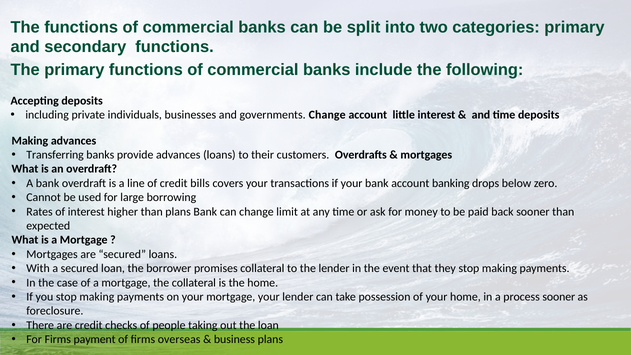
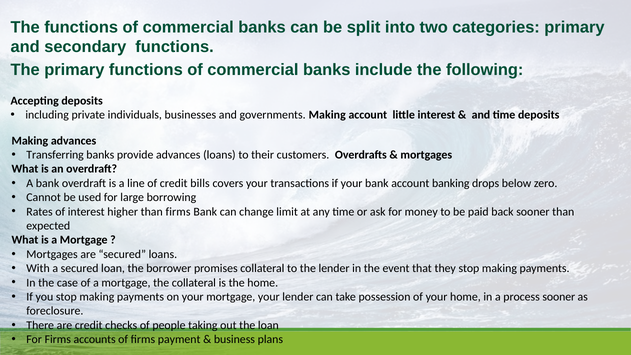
governments Change: Change -> Making (327, 115)
than plans: plans -> firms (178, 212)
payment: payment -> accounts (95, 339)
overseas: overseas -> payment (179, 339)
